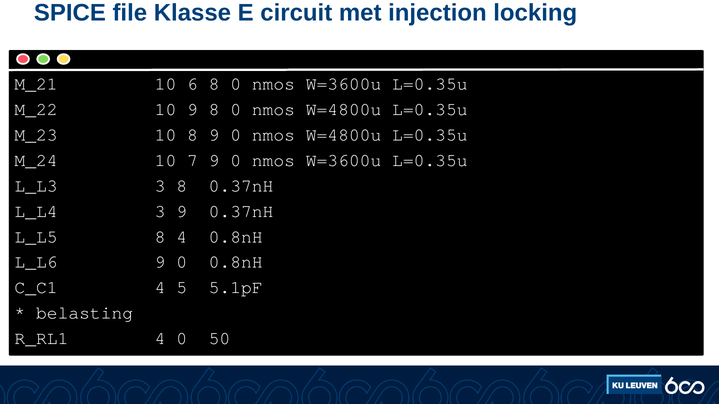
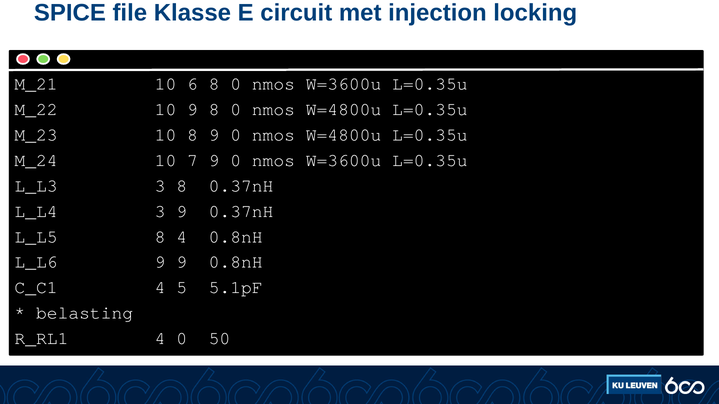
L_L6 9 0: 0 -> 9 (182, 262)
